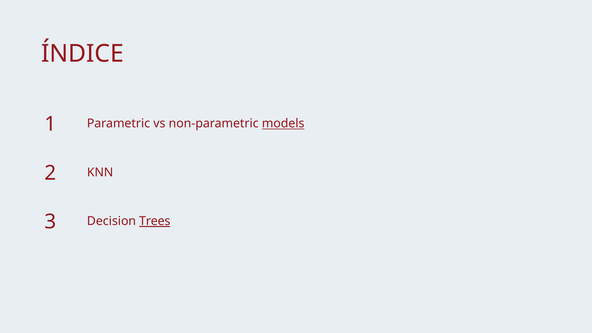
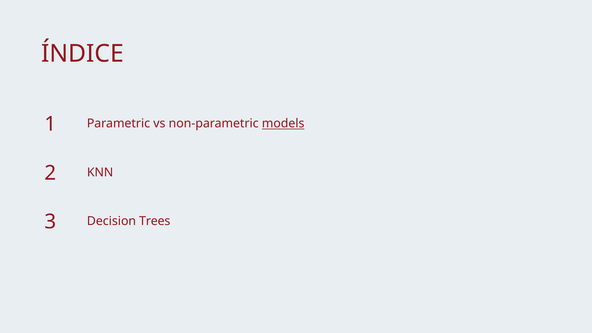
Trees underline: present -> none (155, 221)
